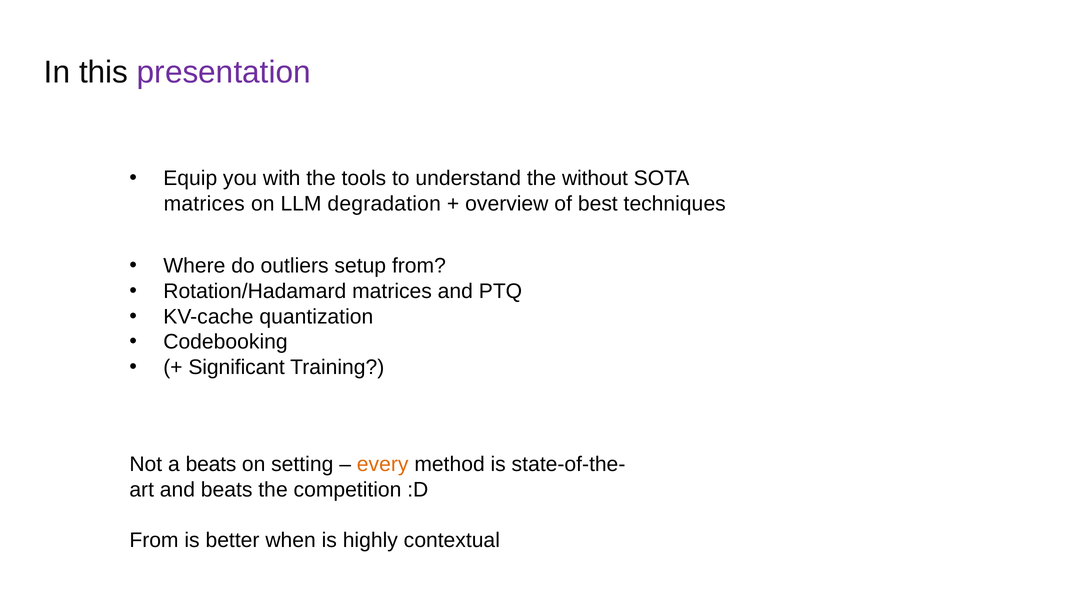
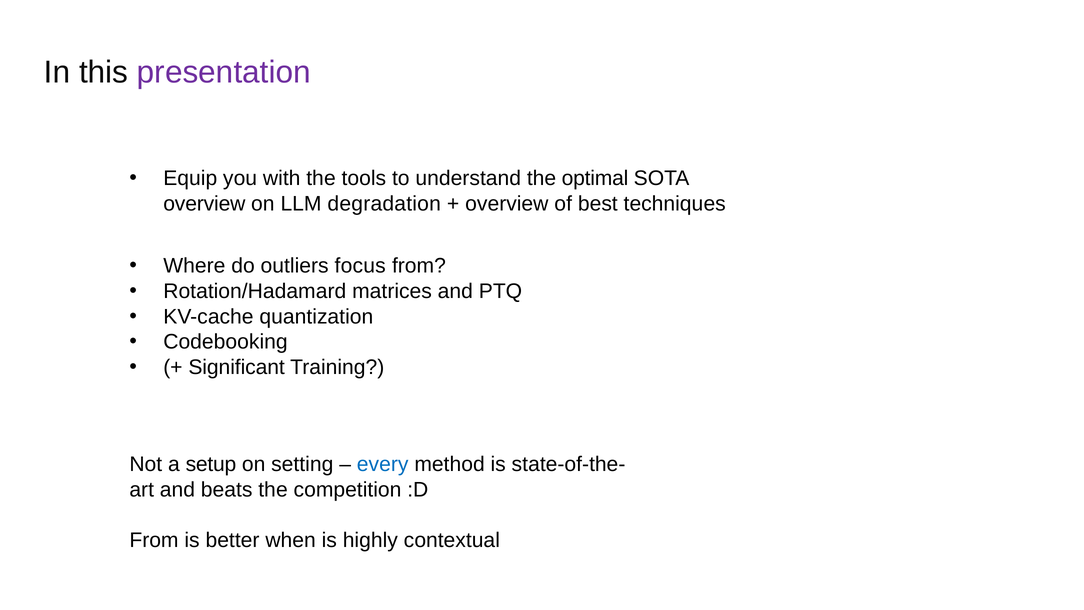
without: without -> optimal (595, 178)
matrices: matrices -> overview (204, 204)
setup: setup -> focus (360, 266)
a beats: beats -> setup (211, 464)
every colour: orange -> blue (383, 464)
